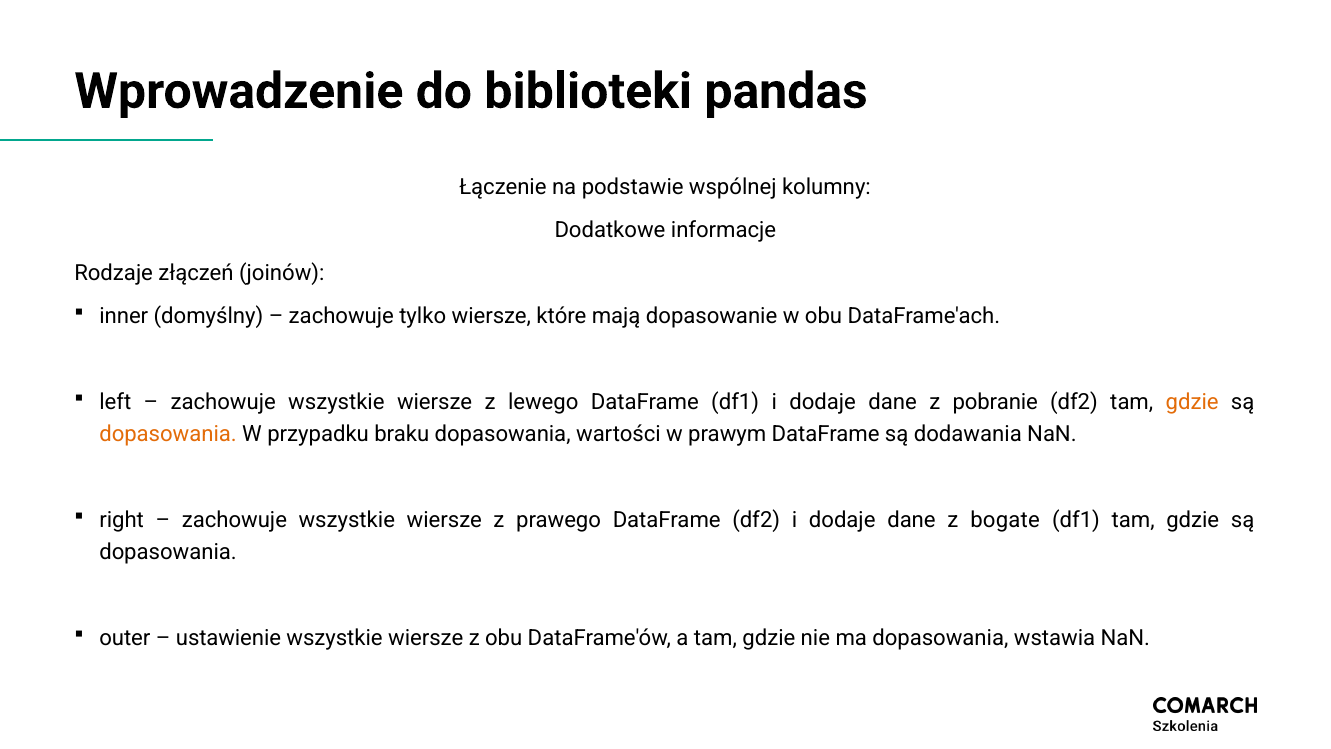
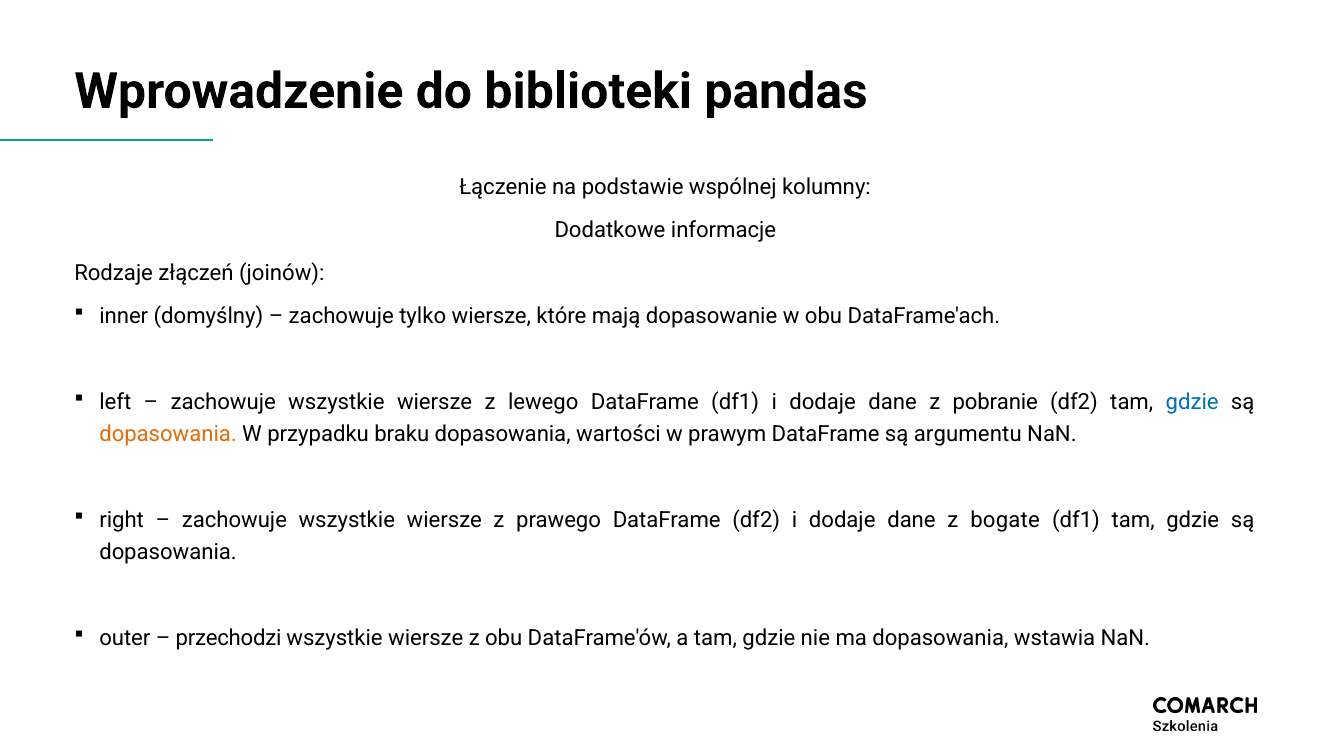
gdzie colour: orange -> blue (1192, 402)
dodawania: dodawania -> argumentu (968, 434)
ustawienie: ustawienie -> przechodzi (229, 638)
